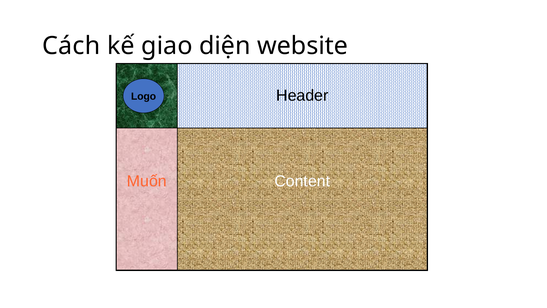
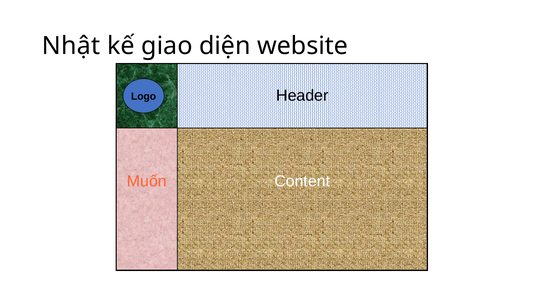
Cách: Cách -> Nhật (71, 46)
